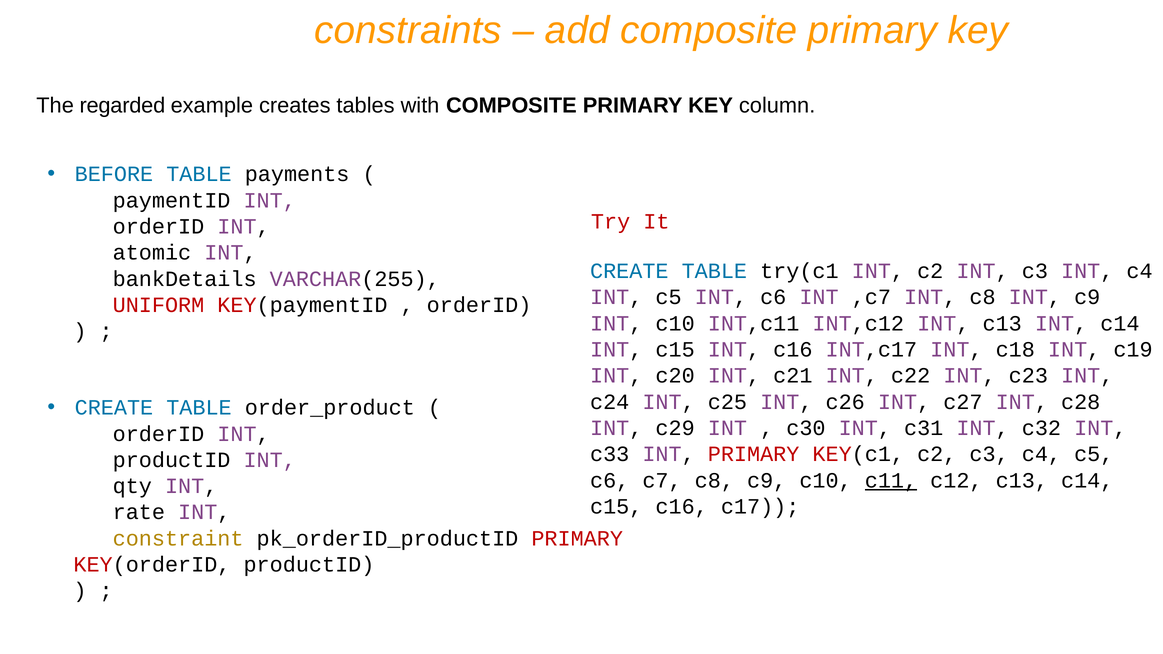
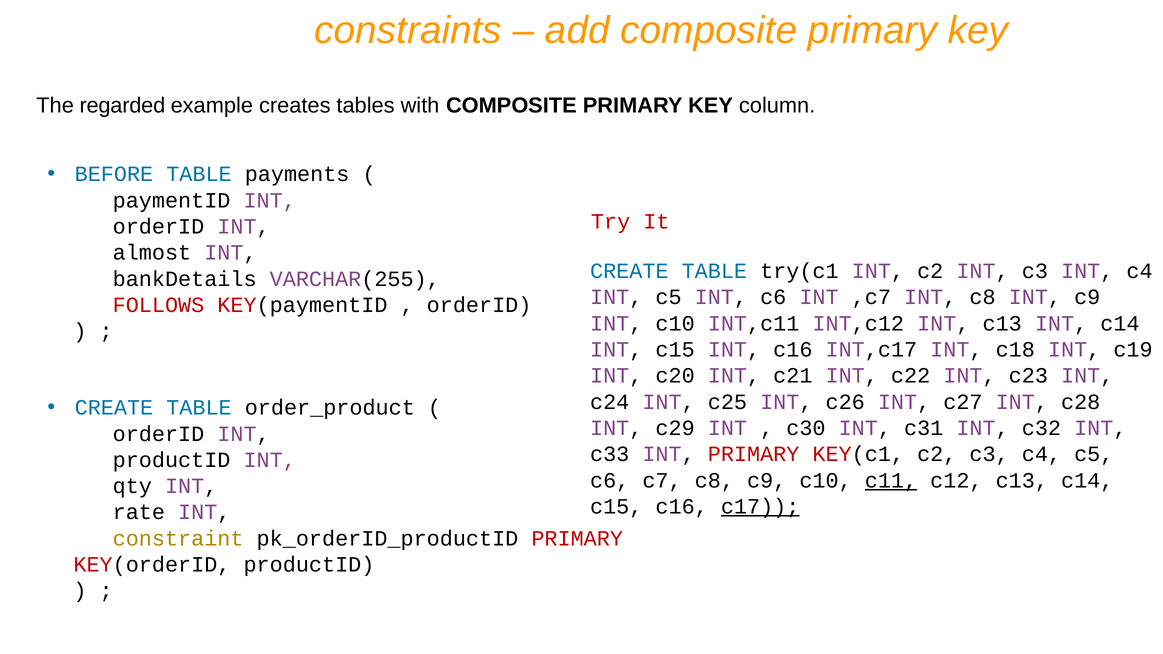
atomic: atomic -> almost (152, 253)
UNIFORM: UNIFORM -> FOLLOWS (158, 305)
c17 underline: none -> present (760, 507)
